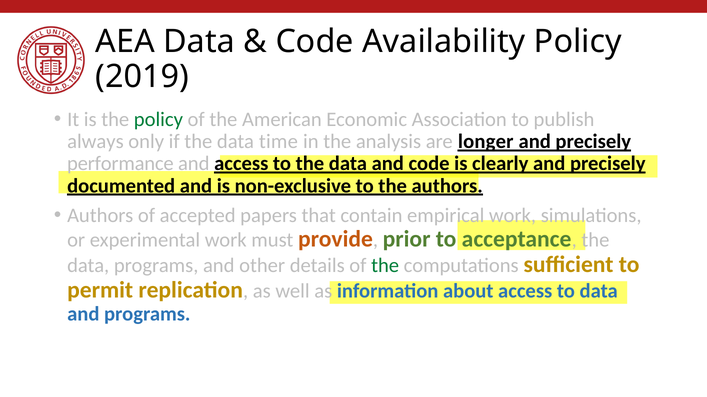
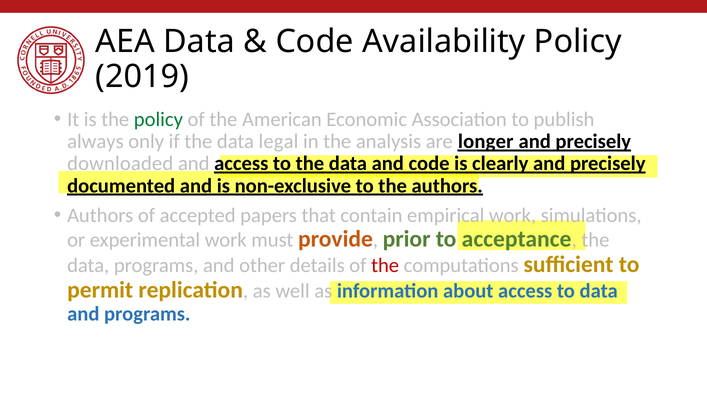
time: time -> legal (278, 142)
performance: performance -> downloaded (120, 164)
the colour: green -> red (385, 266)
